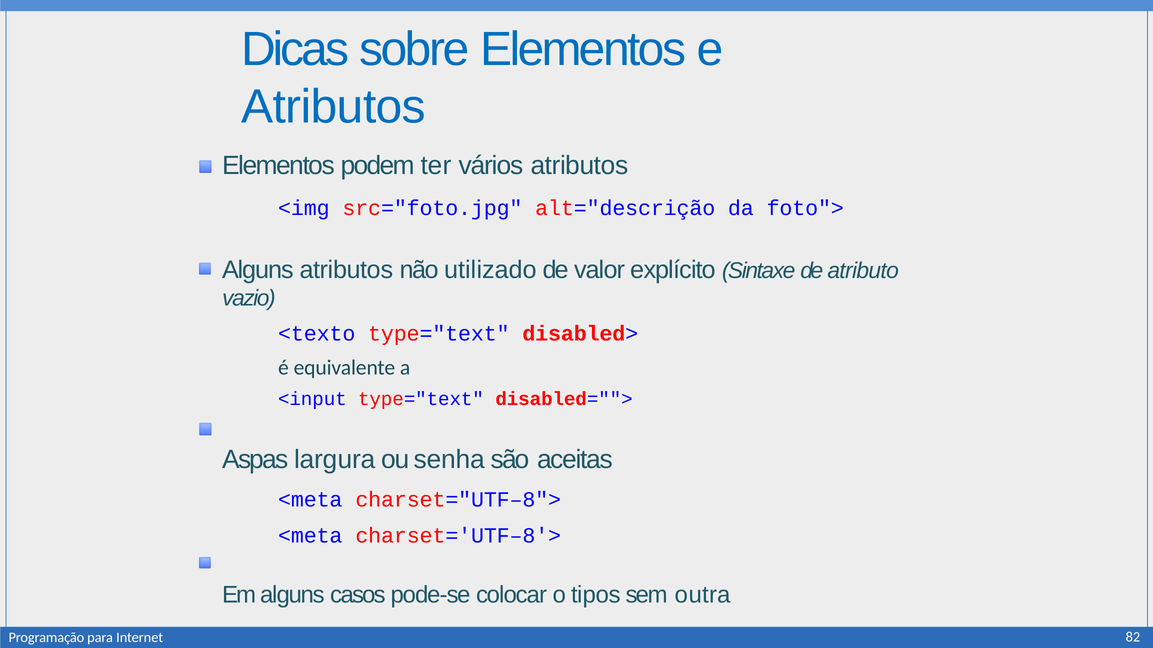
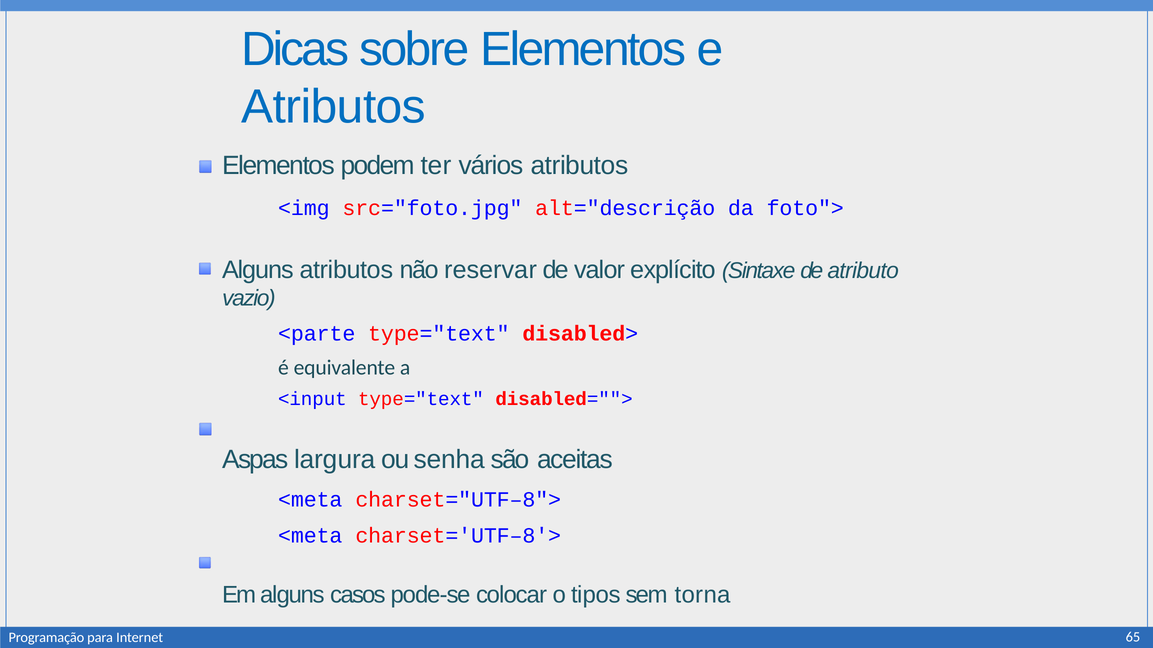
utilizado: utilizado -> reservar (491, 270)
<texto: <texto -> <parte (317, 334)
outra: outra -> torna (703, 595)
82: 82 -> 65 (1133, 638)
